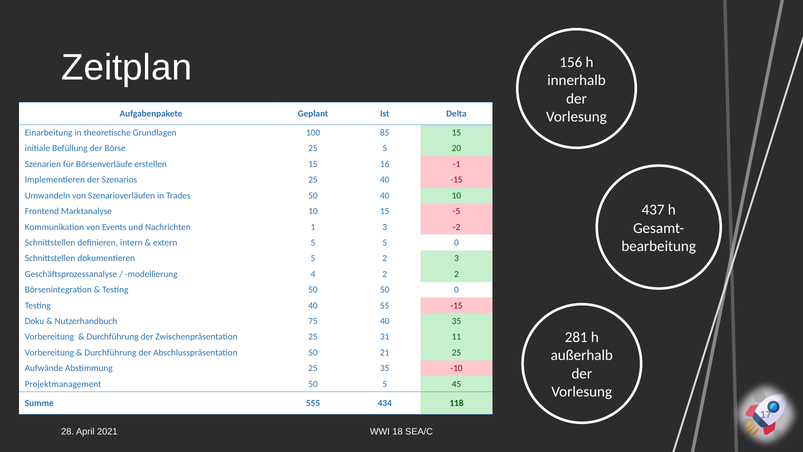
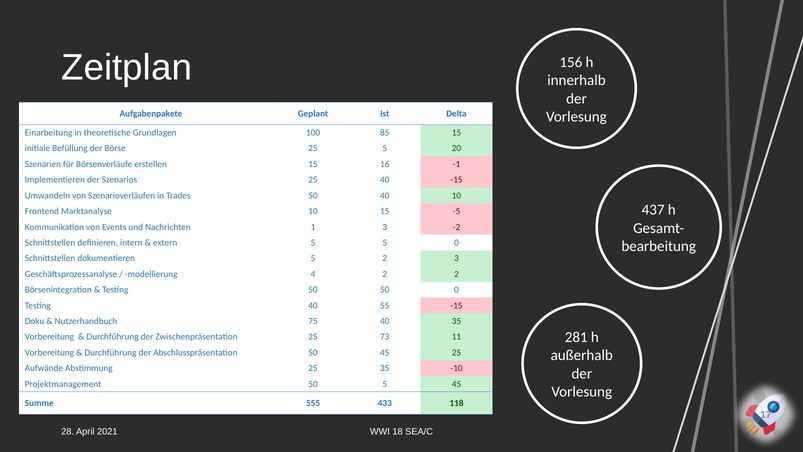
31: 31 -> 73 (385, 337)
50 21: 21 -> 45 (385, 352)
434: 434 -> 433 (385, 403)
